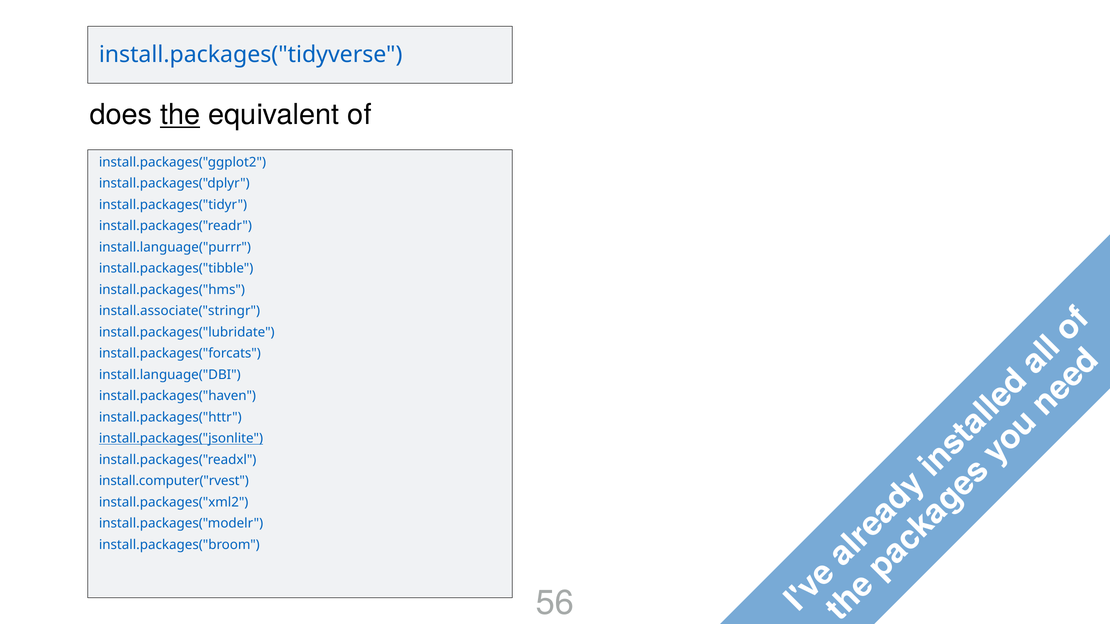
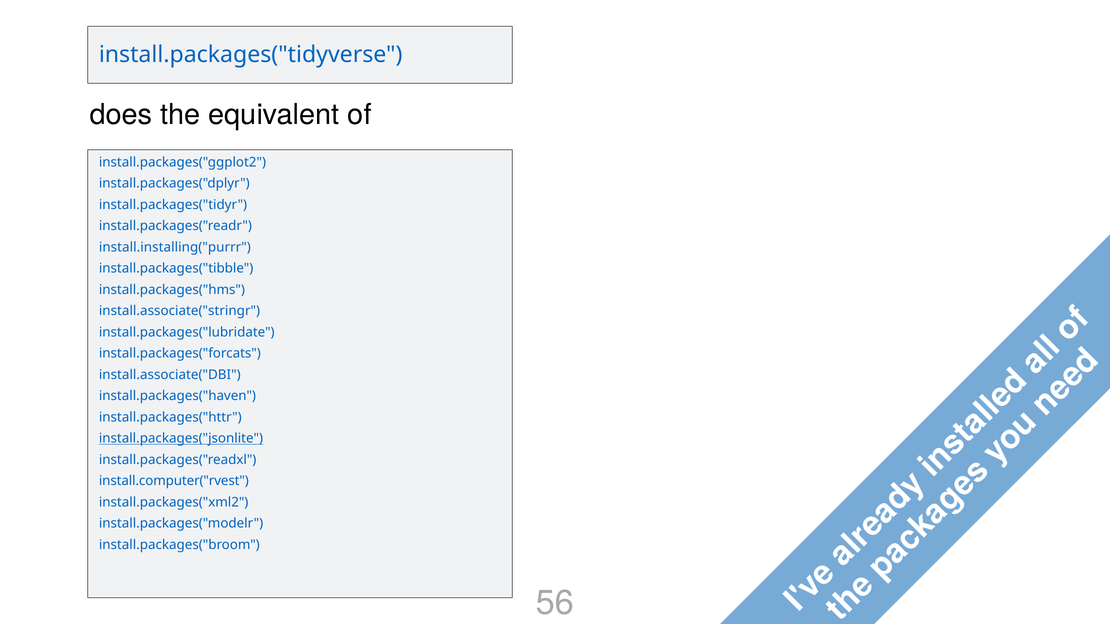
the underline: present -> none (180, 115)
install.language("purrr: install.language("purrr -> install.installing("purrr (175, 247)
install.language("DBI: install.language("DBI -> install.associate("DBI (170, 375)
